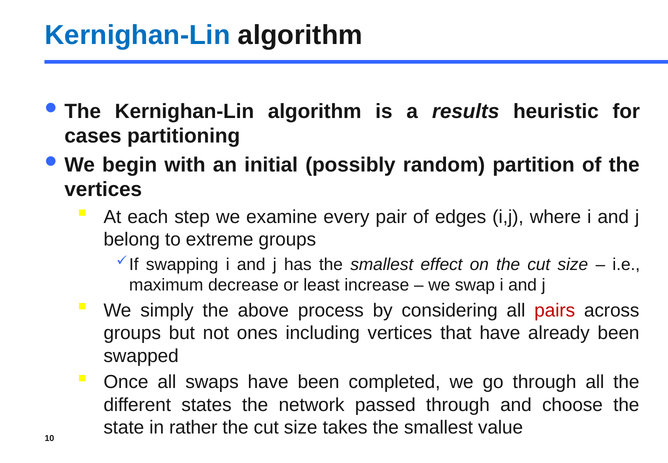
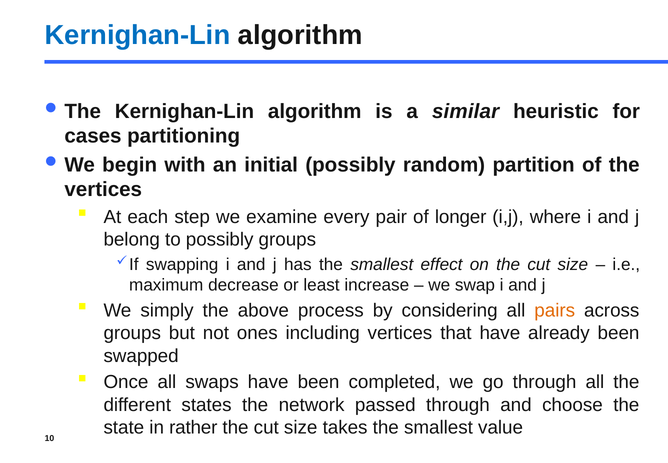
results: results -> similar (466, 111)
edges: edges -> longer (461, 217)
to extreme: extreme -> possibly (220, 239)
pairs colour: red -> orange (555, 310)
